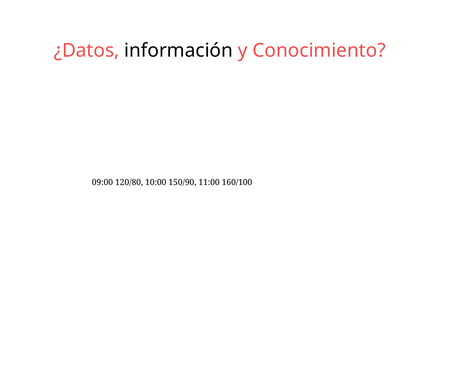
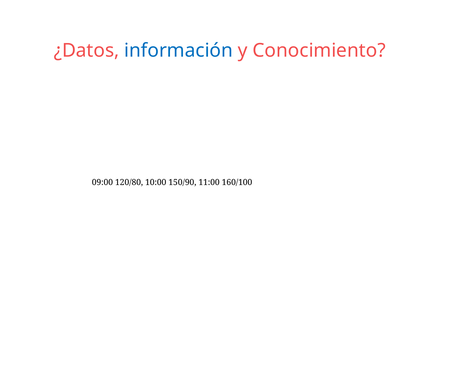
información colour: black -> blue (179, 51)
